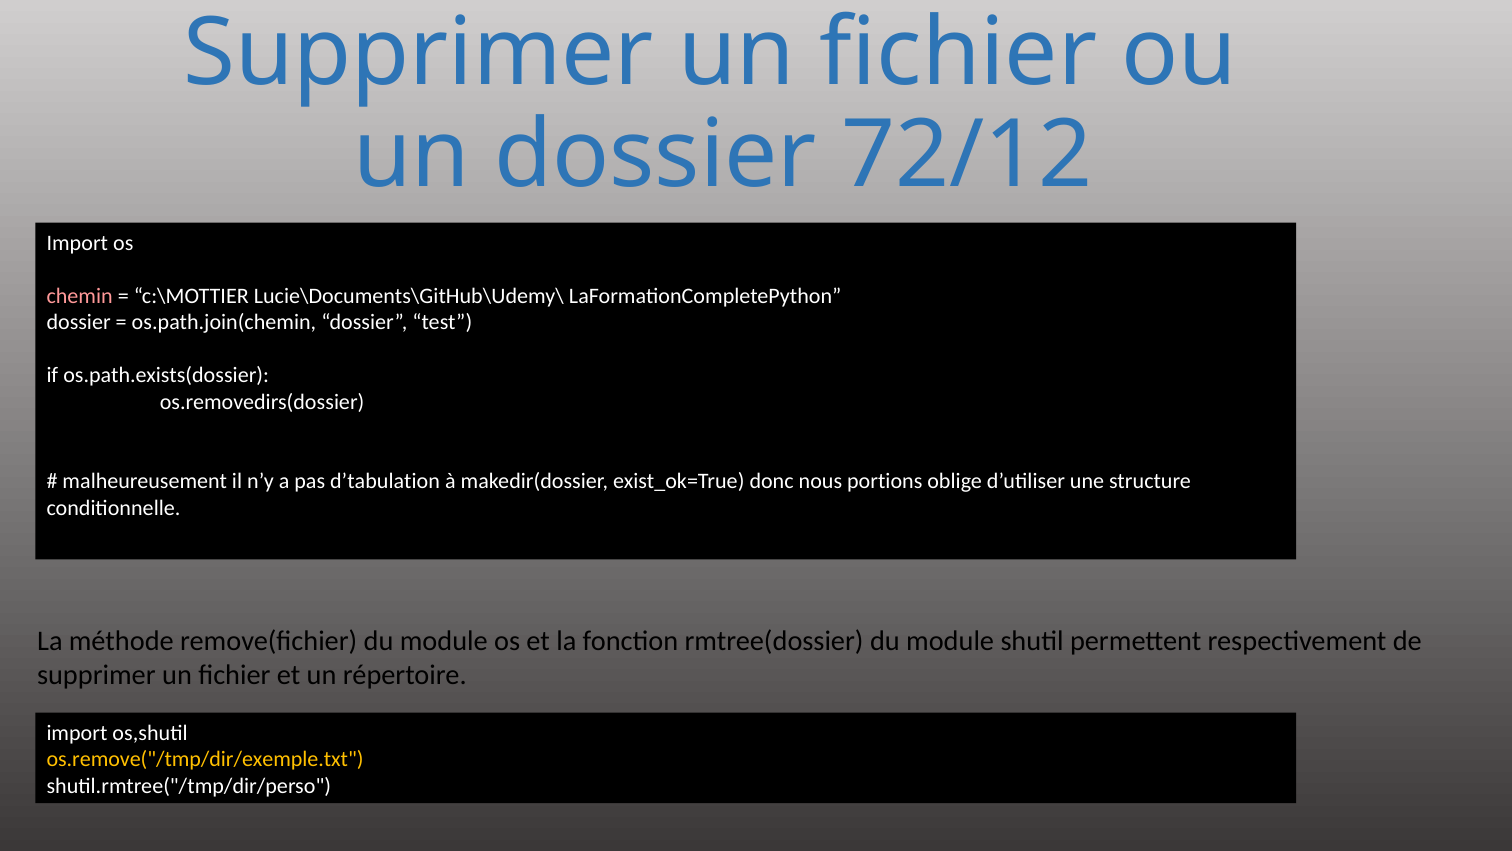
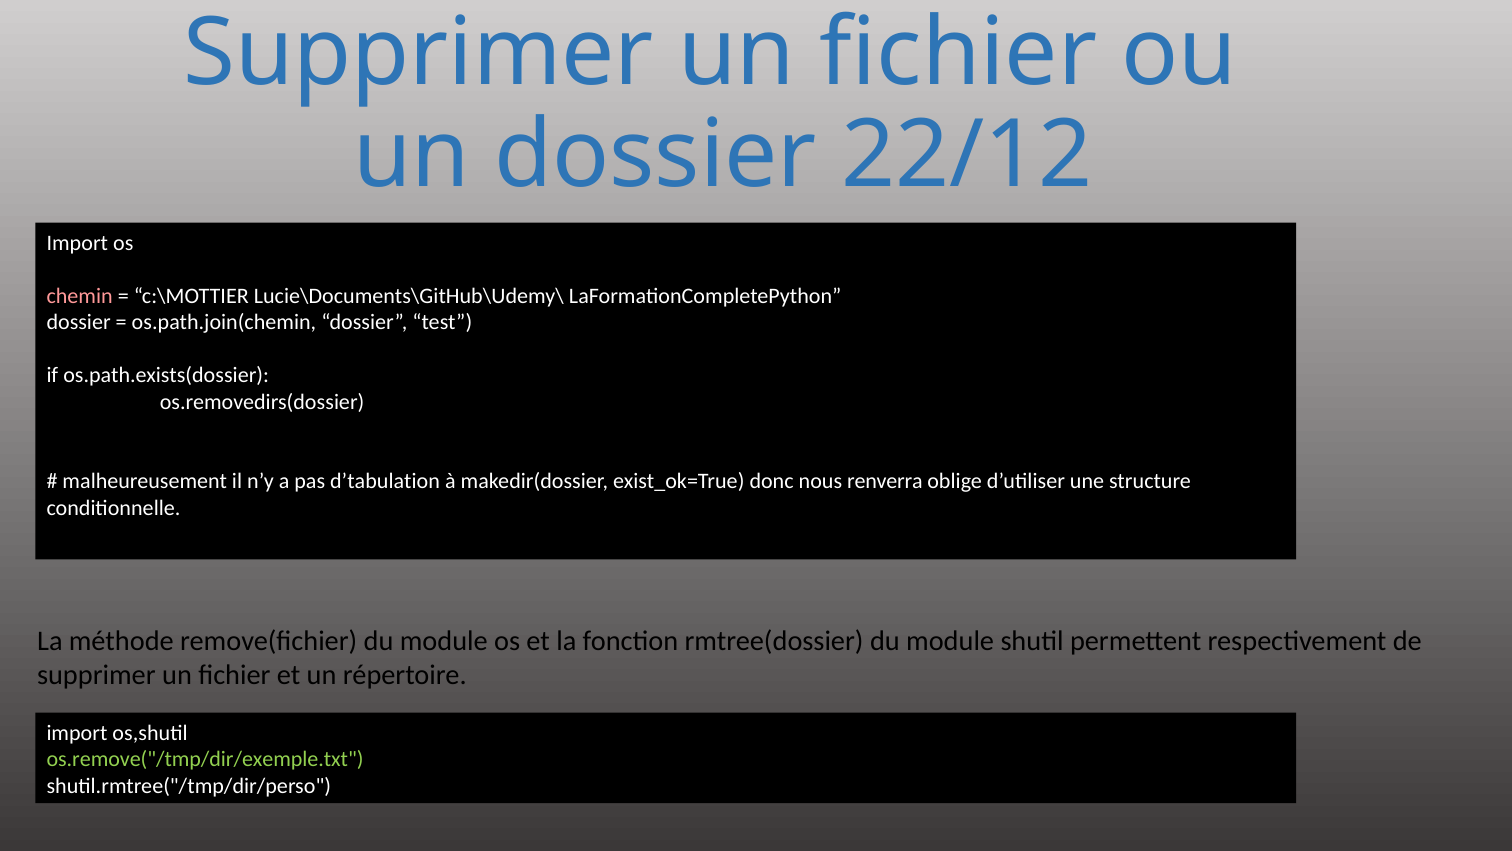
72/12: 72/12 -> 22/12 (967, 155)
portions: portions -> renverra (885, 481)
os.remove("/tmp/dir/exemple.txt colour: yellow -> light green (205, 759)
